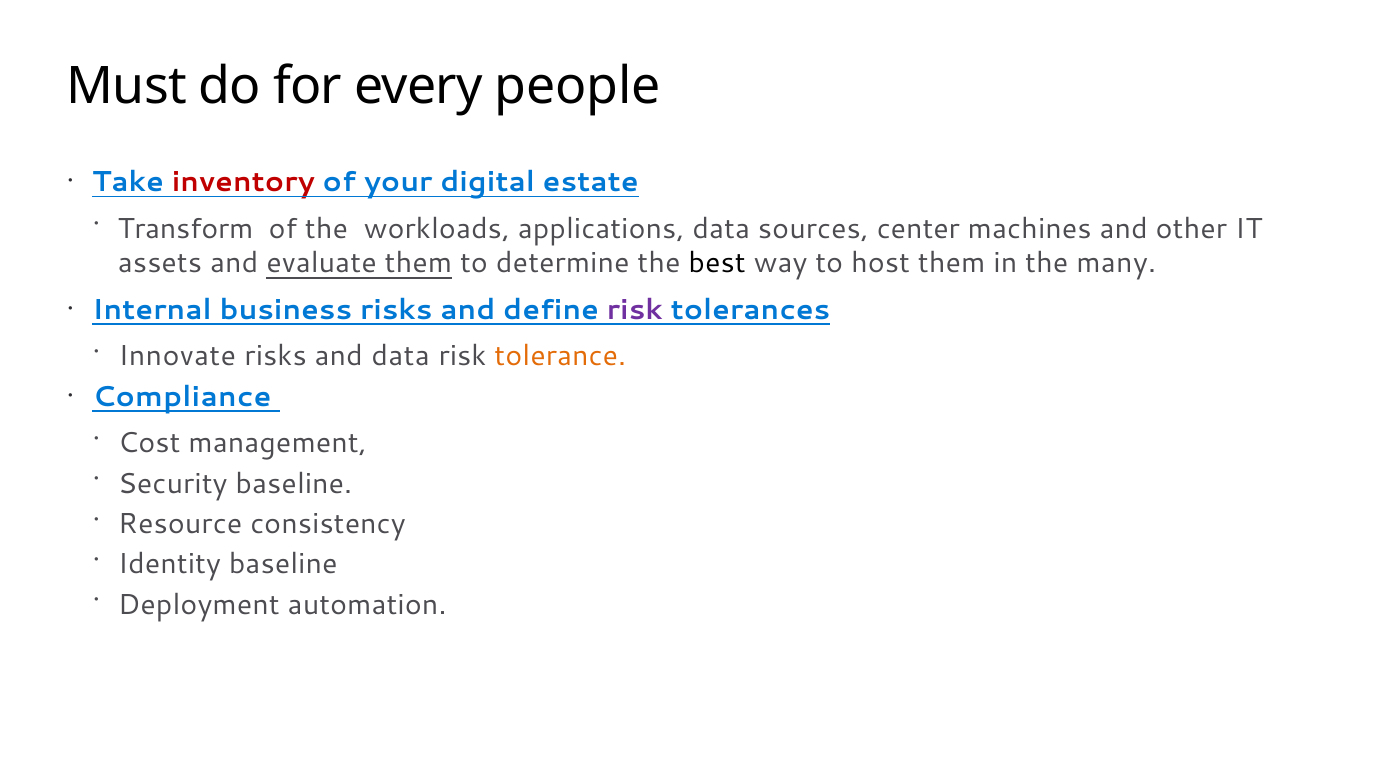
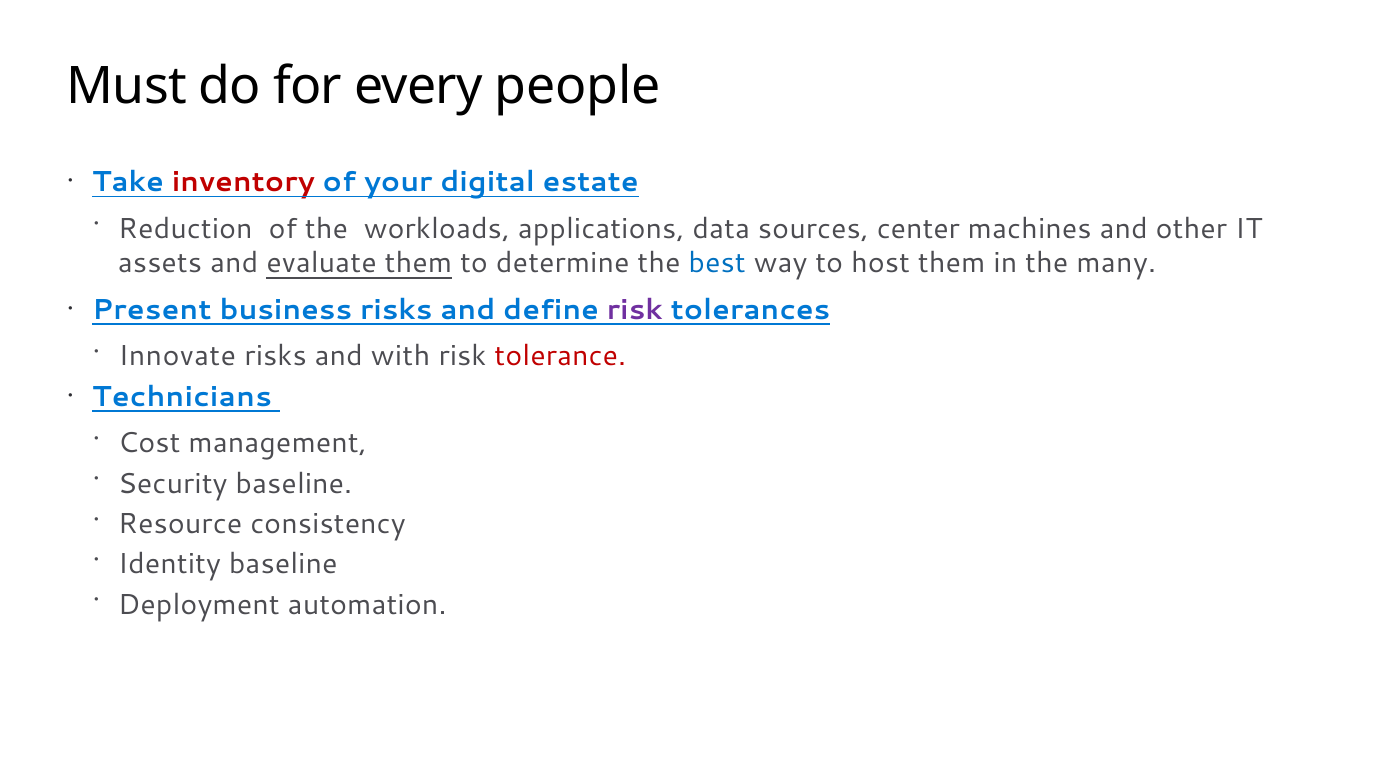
Transform: Transform -> Reduction (185, 229)
best colour: black -> blue (717, 263)
Internal: Internal -> Present (152, 310)
and data: data -> with (401, 356)
tolerance colour: orange -> red (560, 356)
Compliance: Compliance -> Technicians (182, 397)
